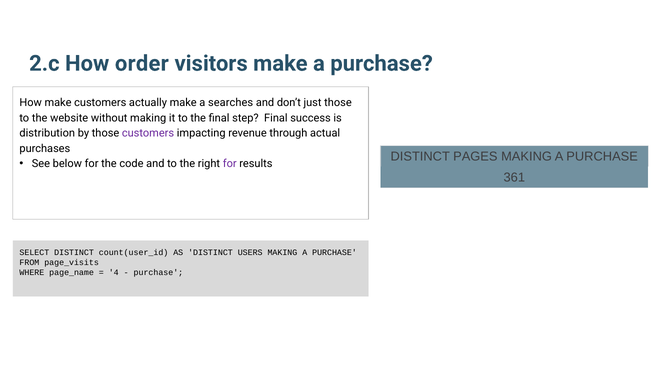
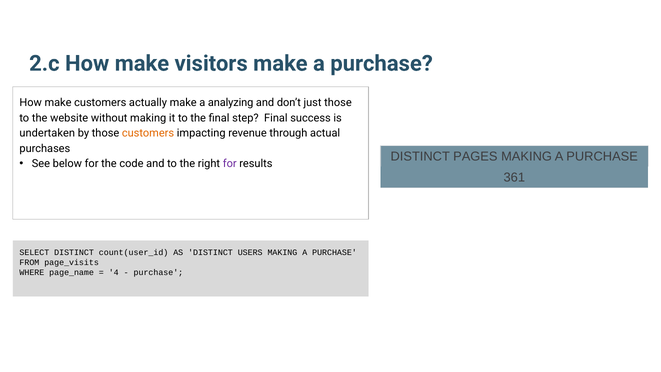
2.c How order: order -> make (142, 63)
searches: searches -> analyzing (231, 103)
distribution: distribution -> undertaken (47, 133)
customers colour: purple -> orange (148, 133)
